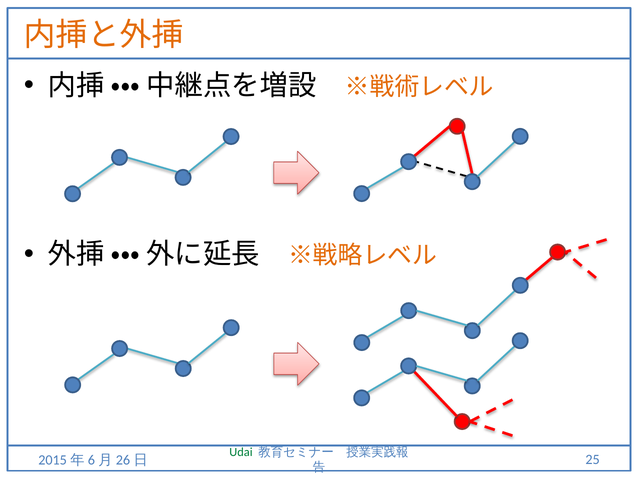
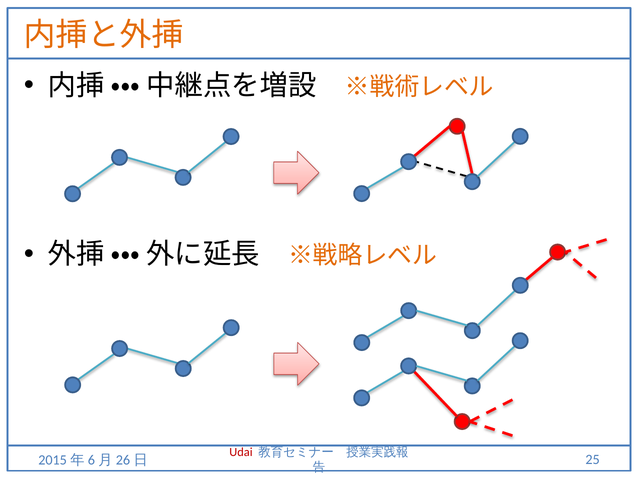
Udai colour: green -> red (241, 452)
